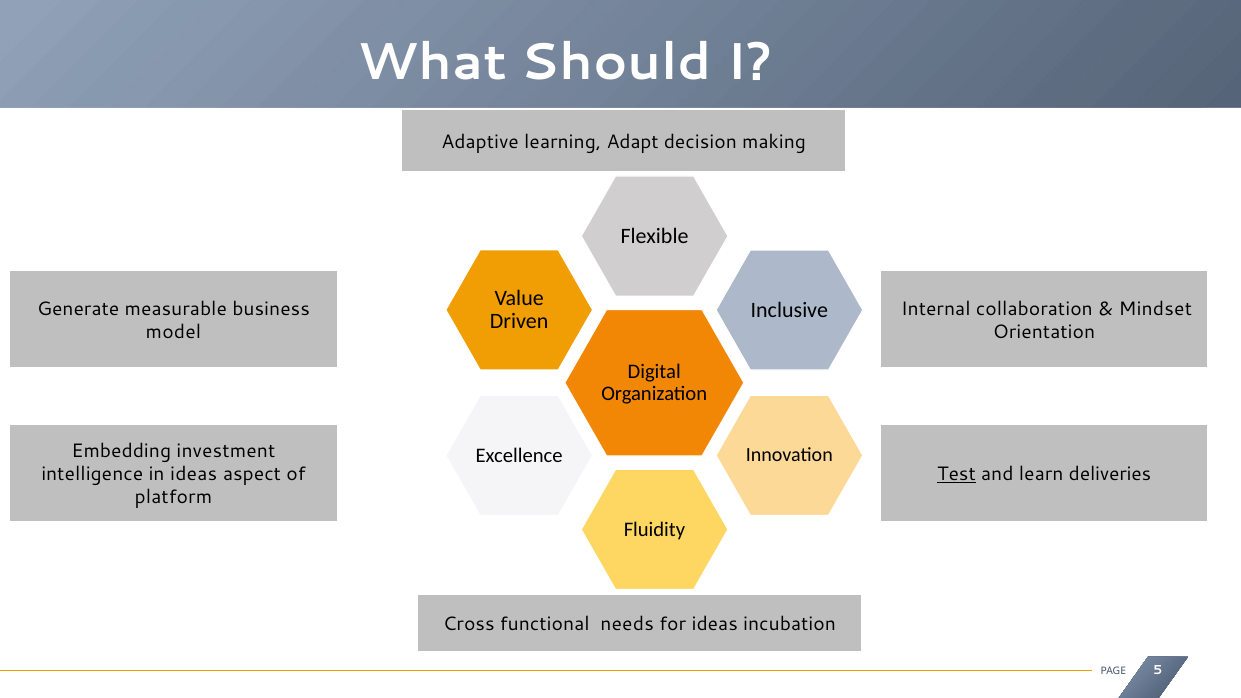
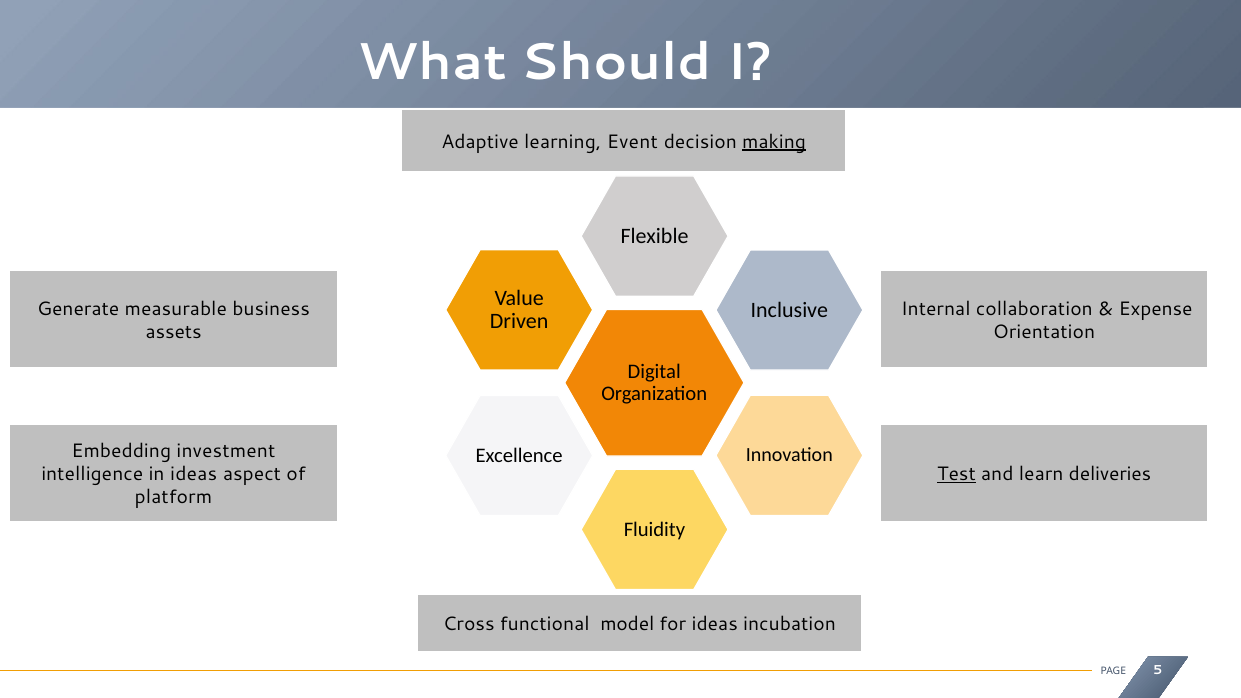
Adapt: Adapt -> Event (632, 142)
making underline: none -> present (774, 142)
Mindset: Mindset -> Expense (1156, 309)
model: model -> assets (174, 332)
needs: needs -> model (627, 624)
